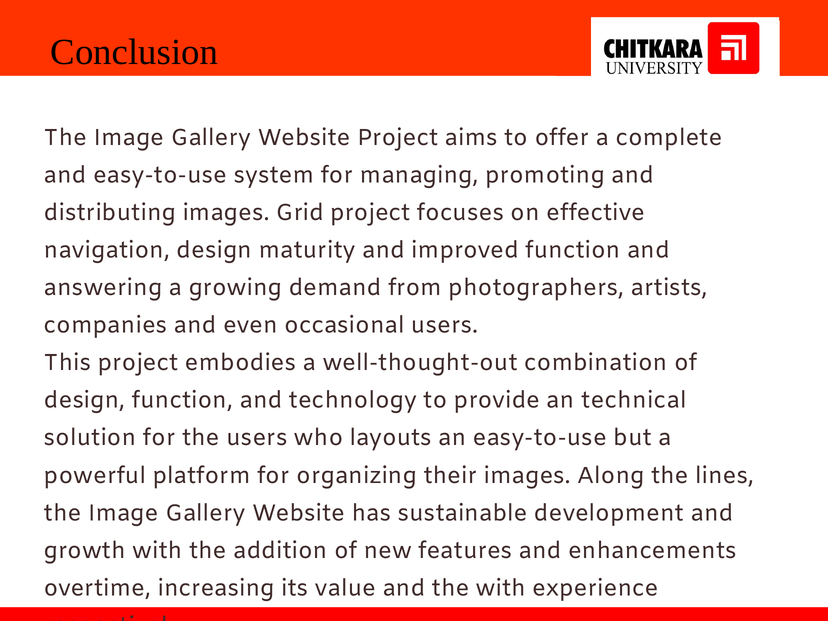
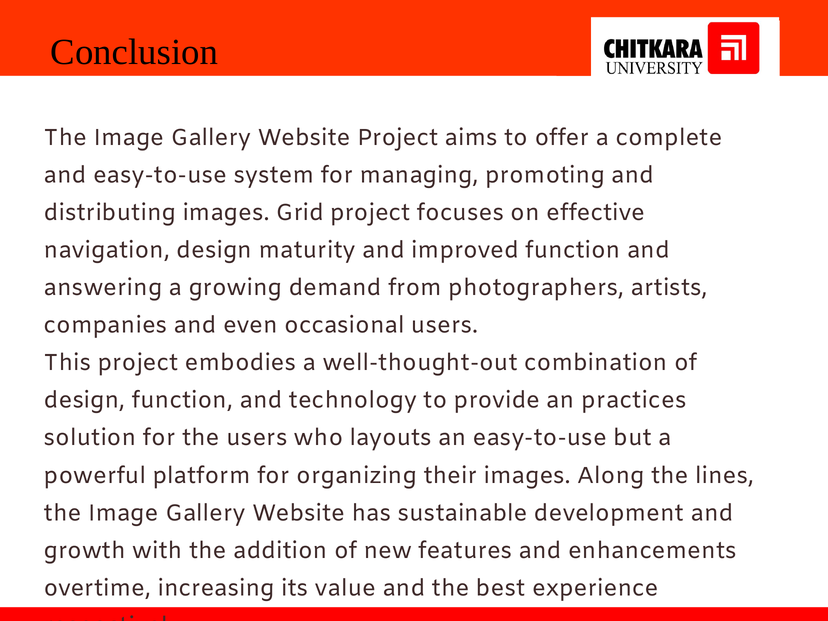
technical: technical -> practices (634, 400)
the with: with -> best (501, 588)
